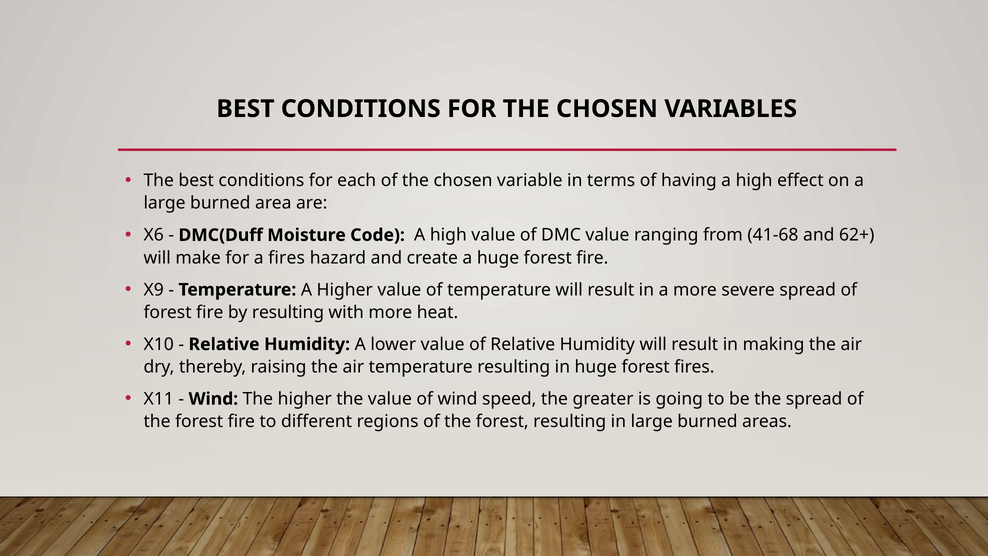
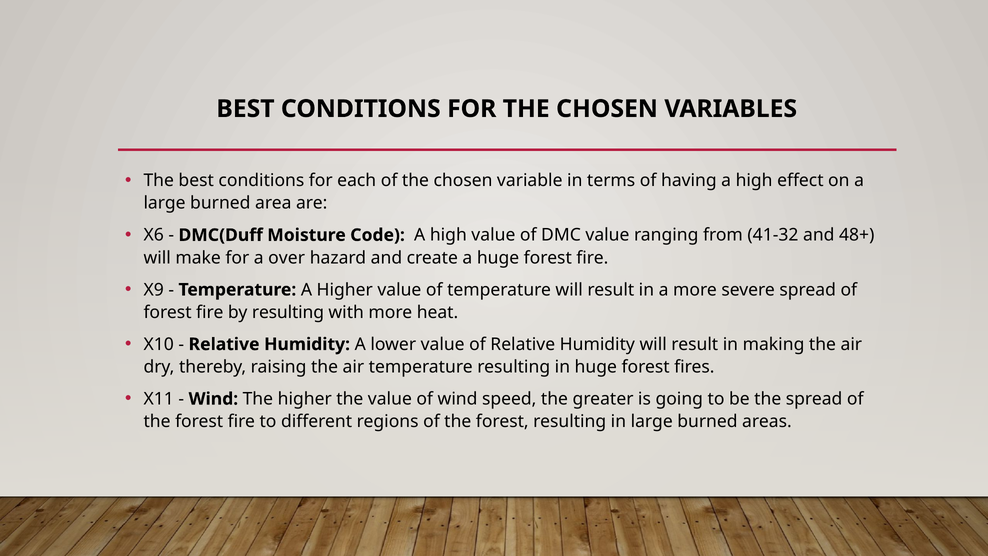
41-68: 41-68 -> 41-32 (773, 235)
62+: 62+ -> 48+ (857, 235)
a fires: fires -> over (287, 258)
